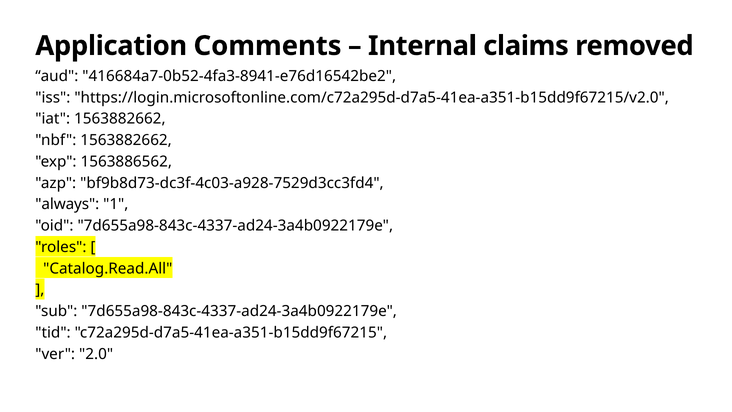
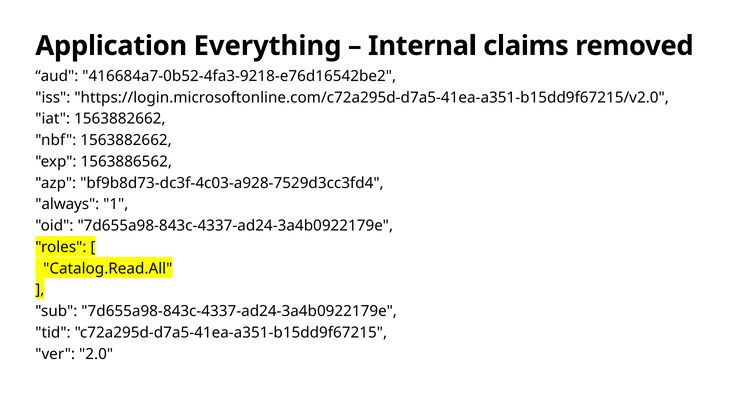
Comments: Comments -> Everything (268, 46)
416684a7-0b52-4fa3-8941-e76d16542be2: 416684a7-0b52-4fa3-8941-e76d16542be2 -> 416684a7-0b52-4fa3-9218-e76d16542be2 (239, 76)
